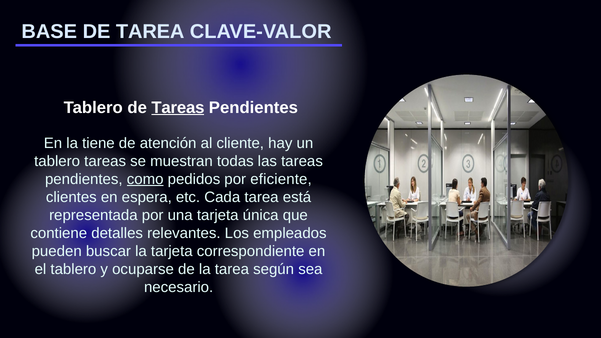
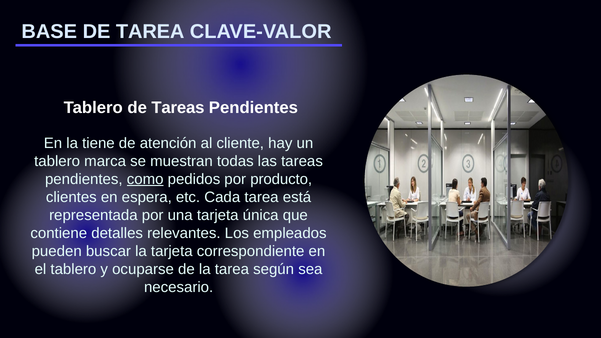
Tareas underline: present -> none (178, 108)
tablero tareas: tareas -> marca (105, 161)
eficiente: eficiente -> producto (281, 179)
